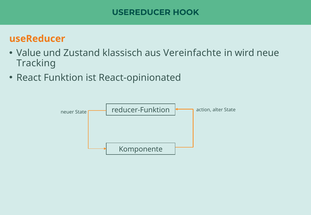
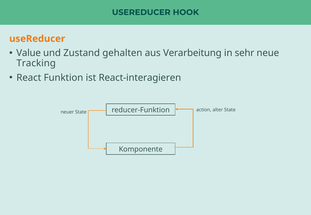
klassisch: klassisch -> gehalten (122, 53)
Vereinfachte: Vereinfachte -> Verarbeitung (192, 53)
wird: wird -> sehr (245, 53)
React-opinionated: React-opinionated -> React-interagieren (140, 78)
